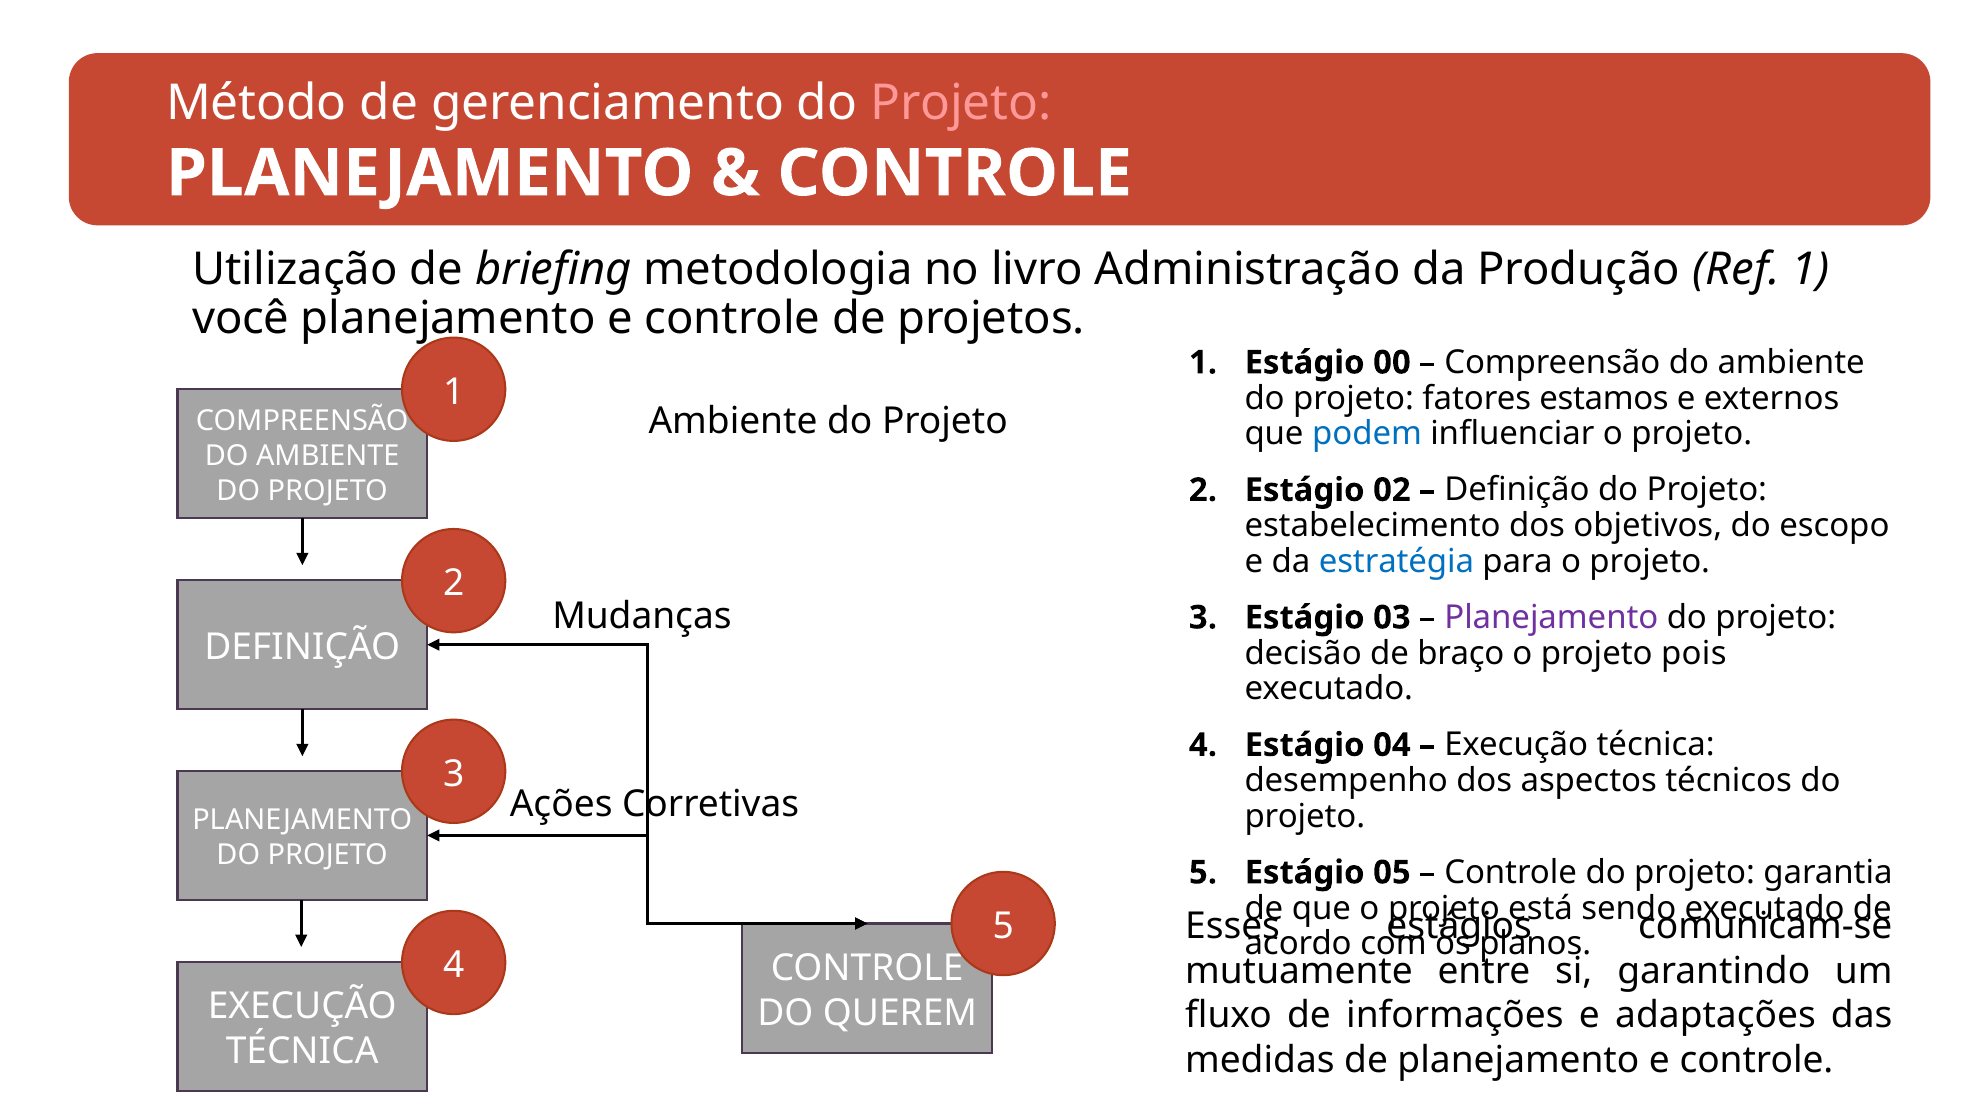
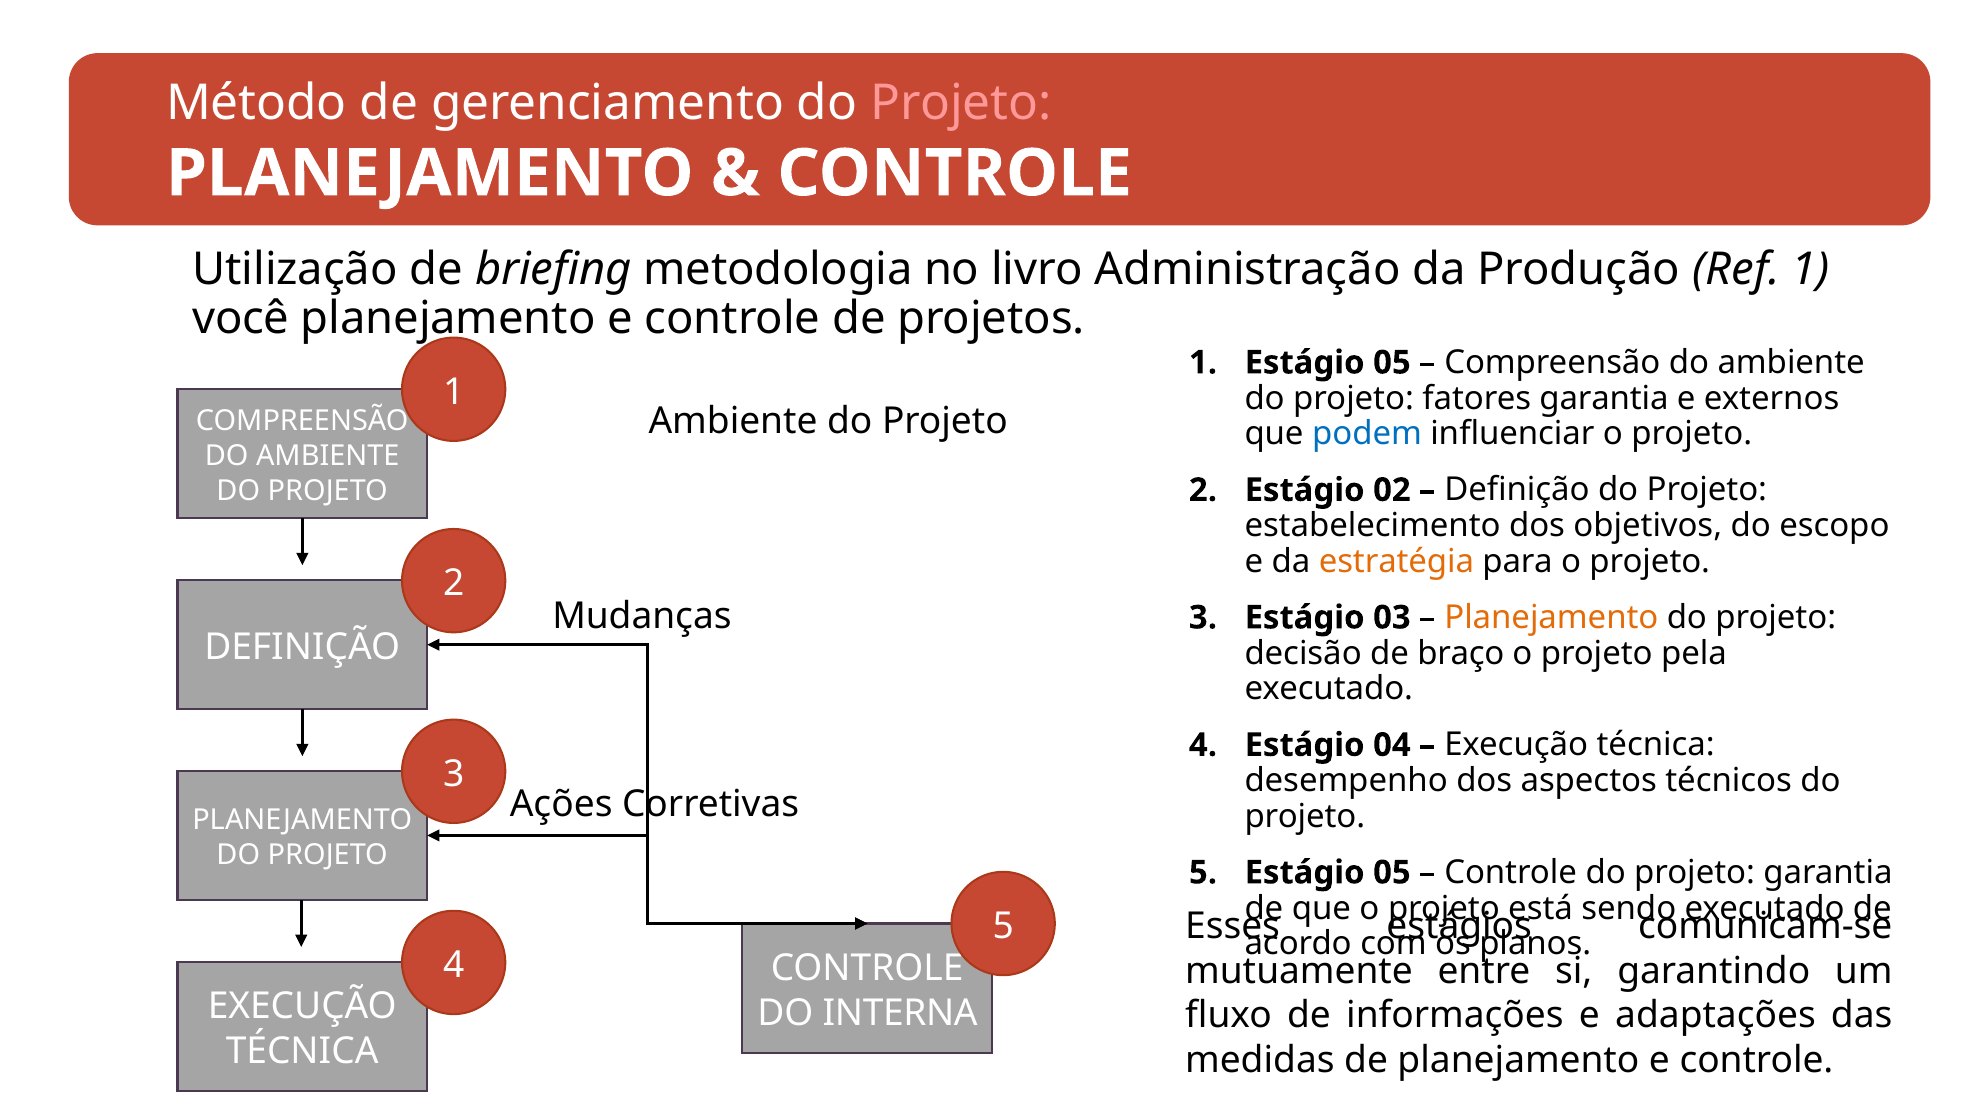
1 Estágio 00: 00 -> 05 (1392, 363)
fatores estamos: estamos -> garantia (1604, 398)
estratégia colour: blue -> orange (1396, 561)
Planejamento colour: purple -> orange (1551, 617)
pois: pois -> pela (1694, 653)
QUEREM: QUEREM -> INTERNA (900, 1013)
